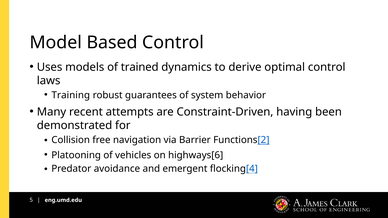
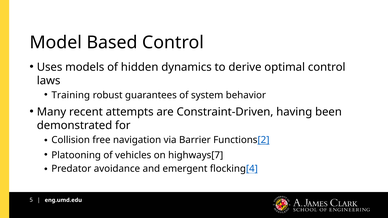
trained: trained -> hidden (140, 67)
highways[6: highways[6 -> highways[7 (196, 155)
